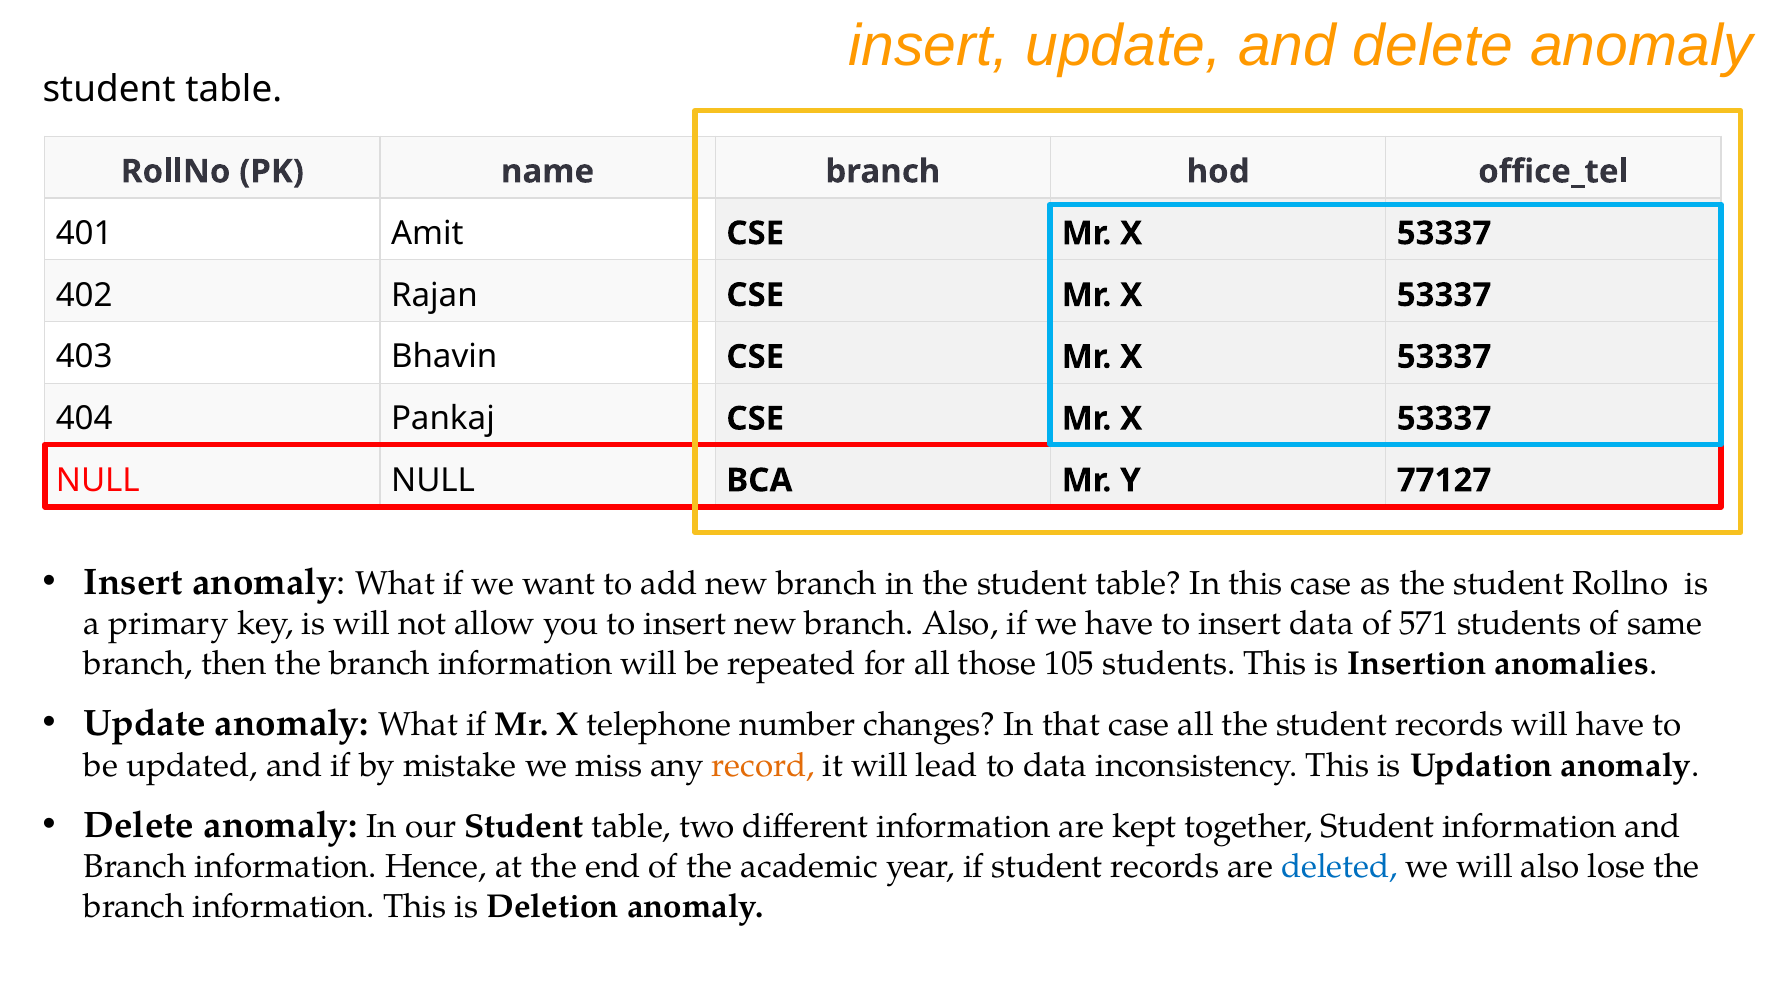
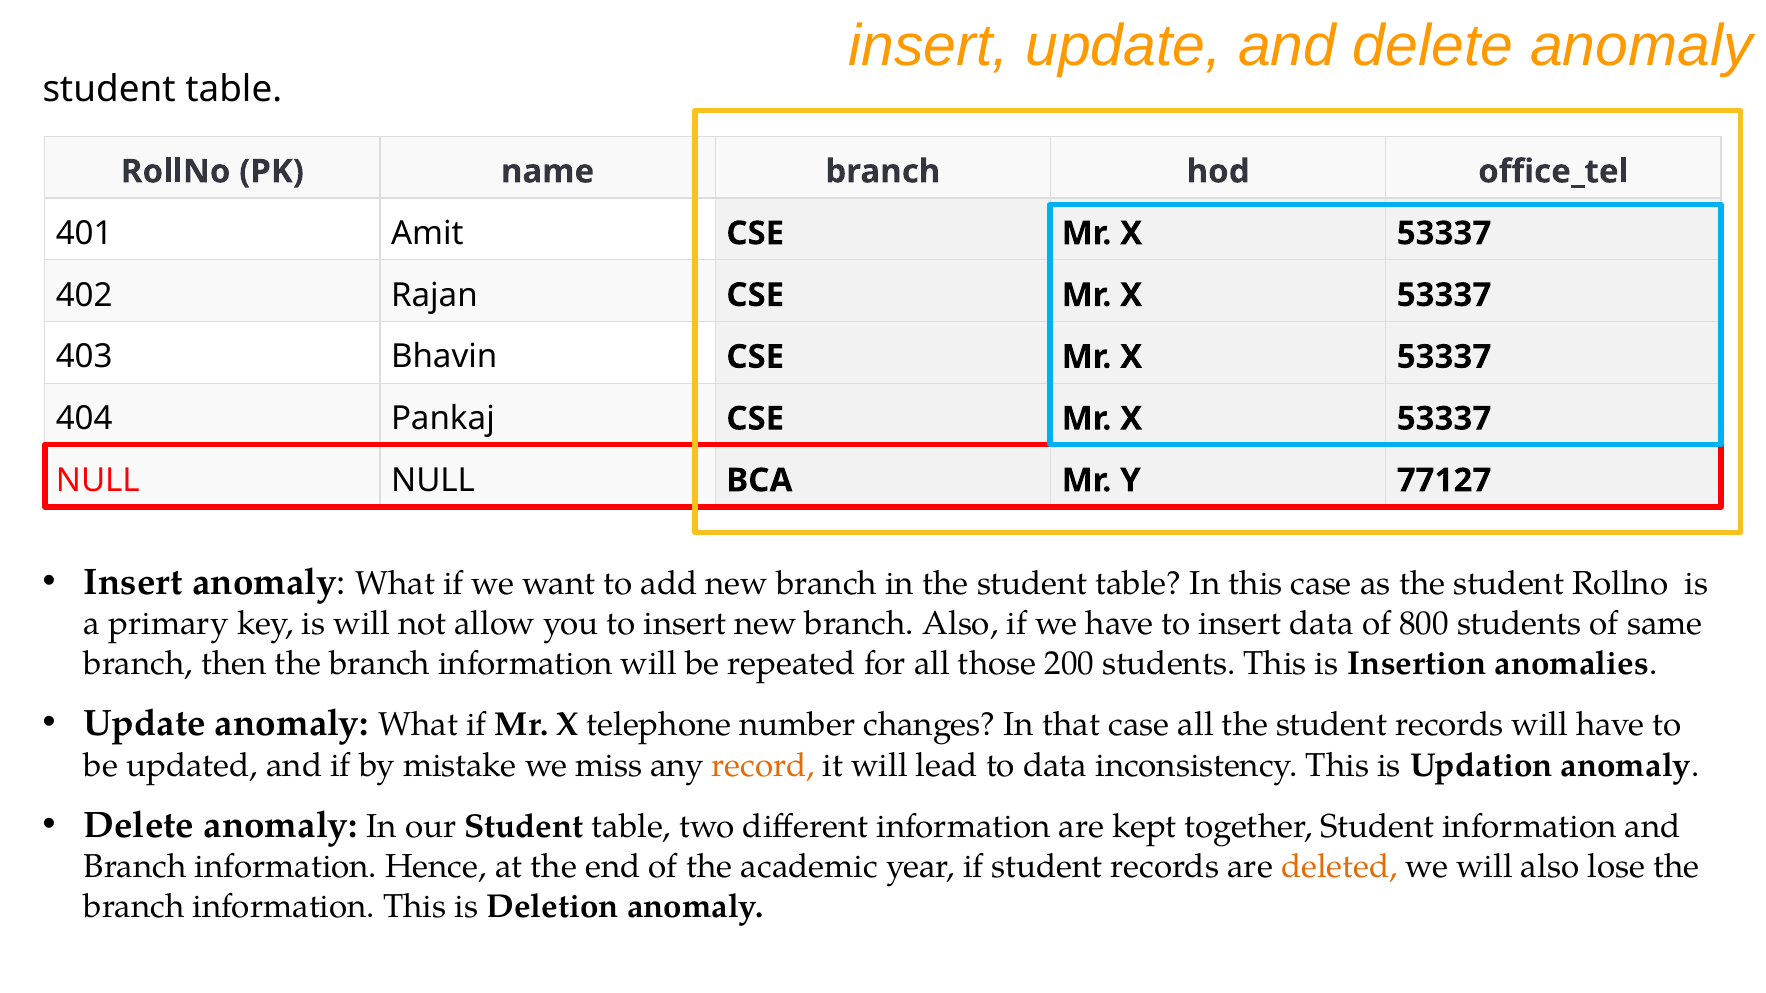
571: 571 -> 800 (1424, 624)
105: 105 -> 200 (1070, 664)
deleted colour: blue -> orange (1339, 867)
